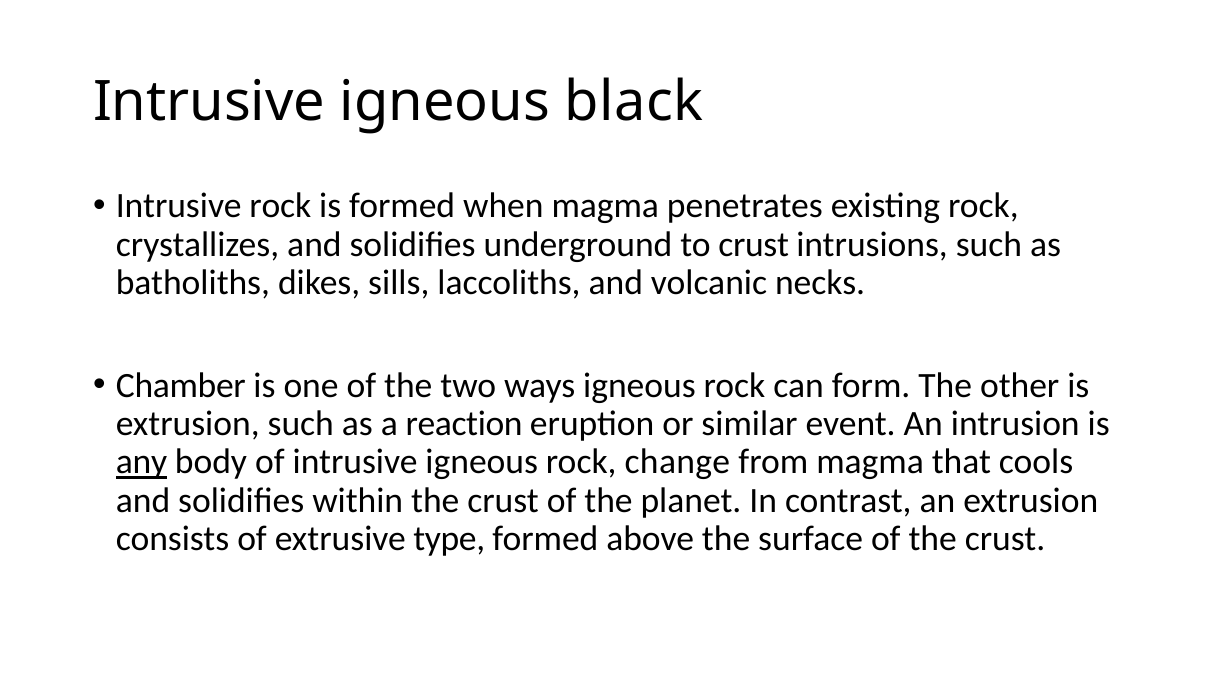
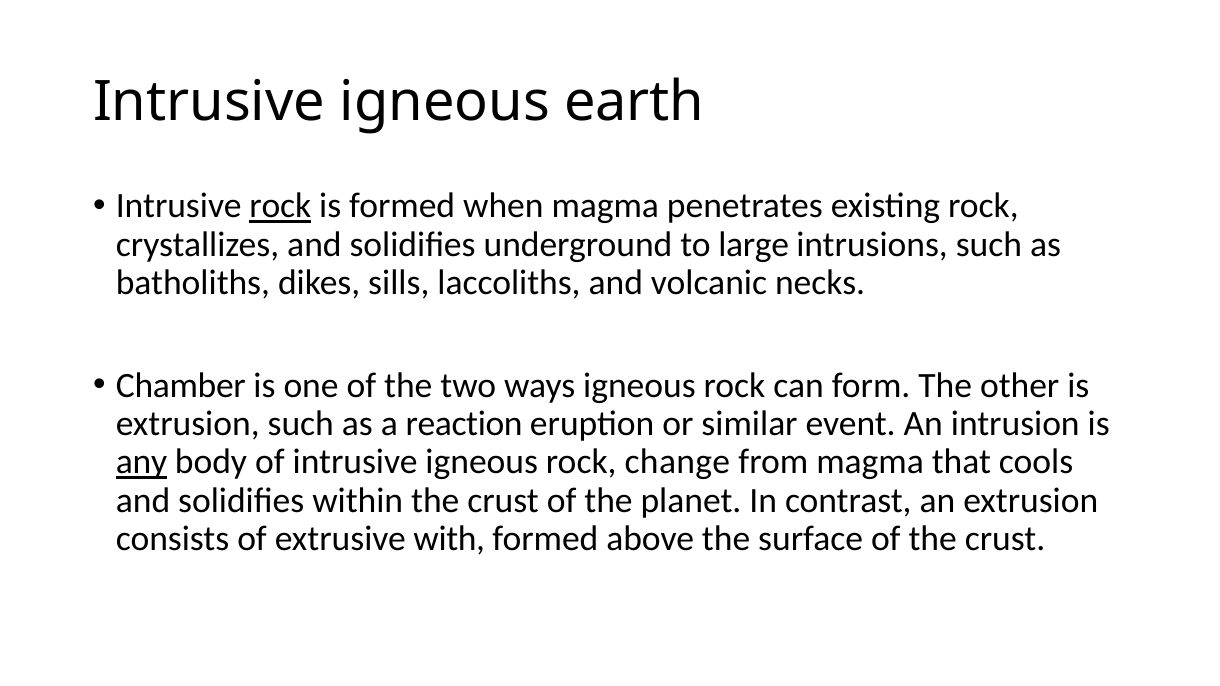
black: black -> earth (634, 102)
rock underline: none -> present (280, 206)
to crust: crust -> large (754, 245)
type: type -> with (449, 539)
